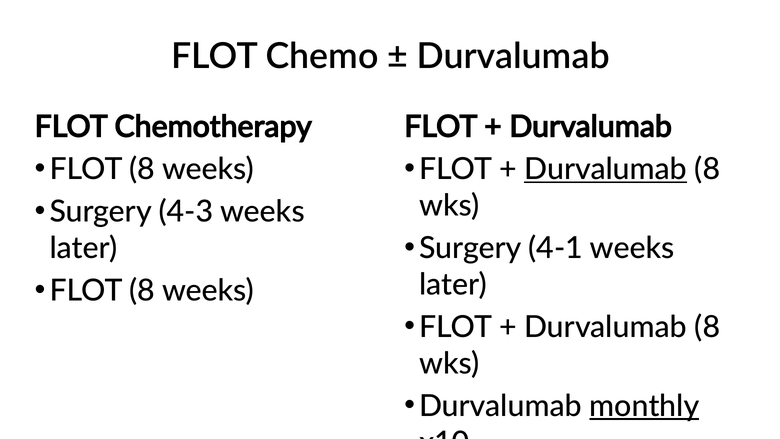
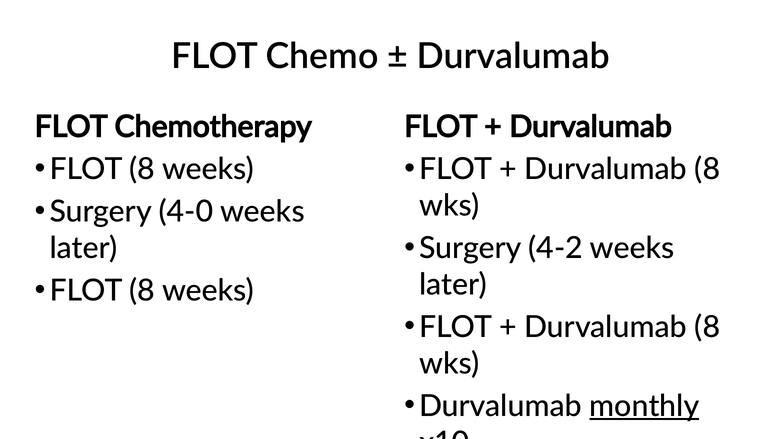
Durvalumab underline: present -> none (606, 169)
4-3: 4-3 -> 4-0 (186, 212)
4-1: 4-1 -> 4-2 (556, 248)
